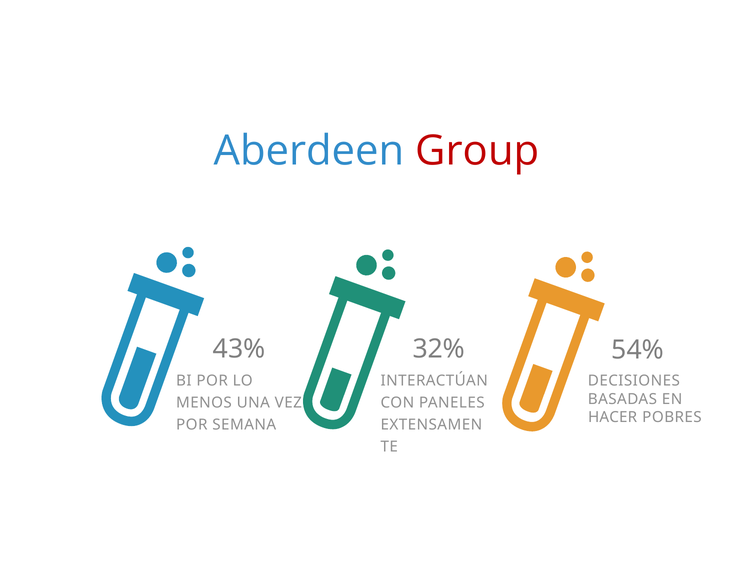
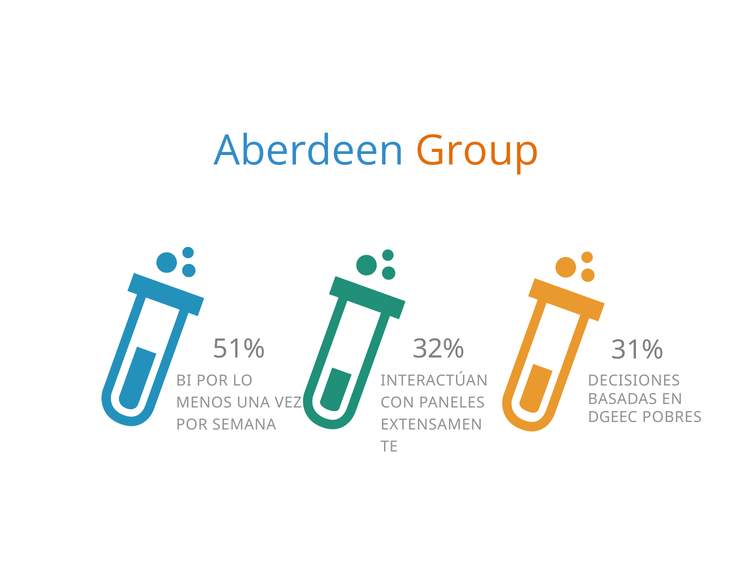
Group colour: red -> orange (477, 151)
43%: 43% -> 51% (239, 349)
54%: 54% -> 31% (638, 350)
HACER: HACER -> DGEEC (613, 417)
